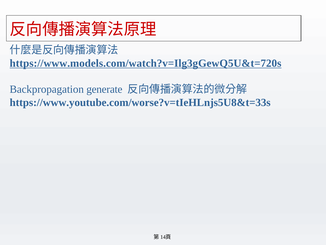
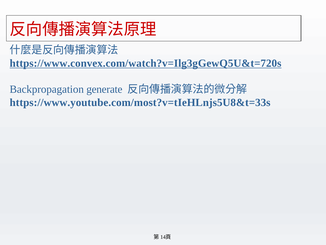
https://www.models.com/watch?v=Ilg3gGewQ5U&t=720s: https://www.models.com/watch?v=Ilg3gGewQ5U&t=720s -> https://www.convex.com/watch?v=Ilg3gGewQ5U&t=720s (146, 63)
https://www.youtube.com/worse?v=tIeHLnjs5U8&t=33s: https://www.youtube.com/worse?v=tIeHLnjs5U8&t=33s -> https://www.youtube.com/most?v=tIeHLnjs5U8&t=33s (140, 102)
